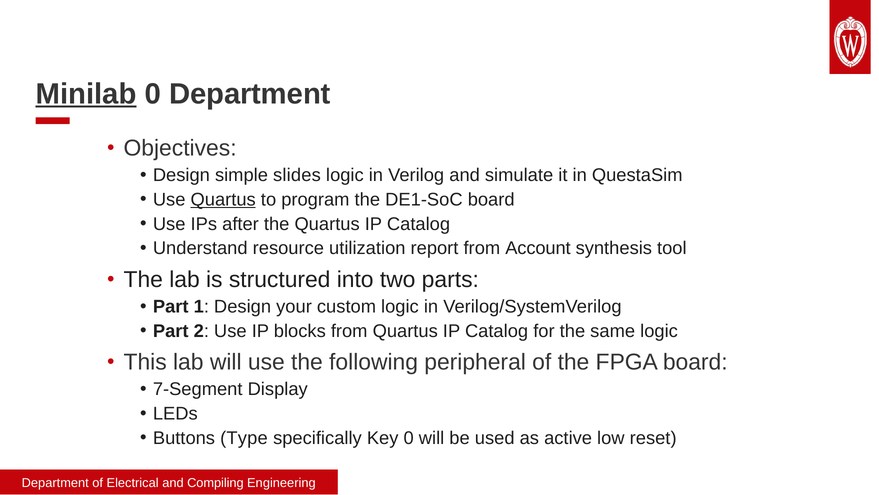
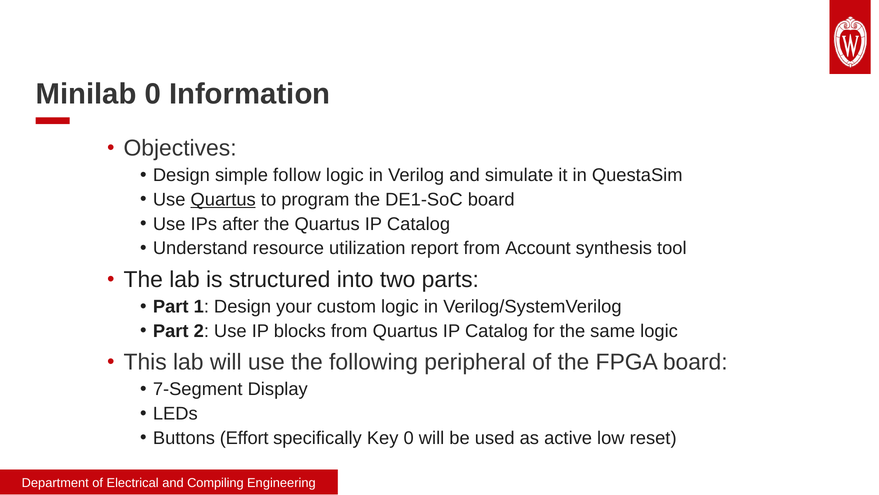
Minilab underline: present -> none (86, 94)
0 Department: Department -> Information (250, 94)
slides: slides -> follow (297, 175)
Type: Type -> Effort (244, 438)
